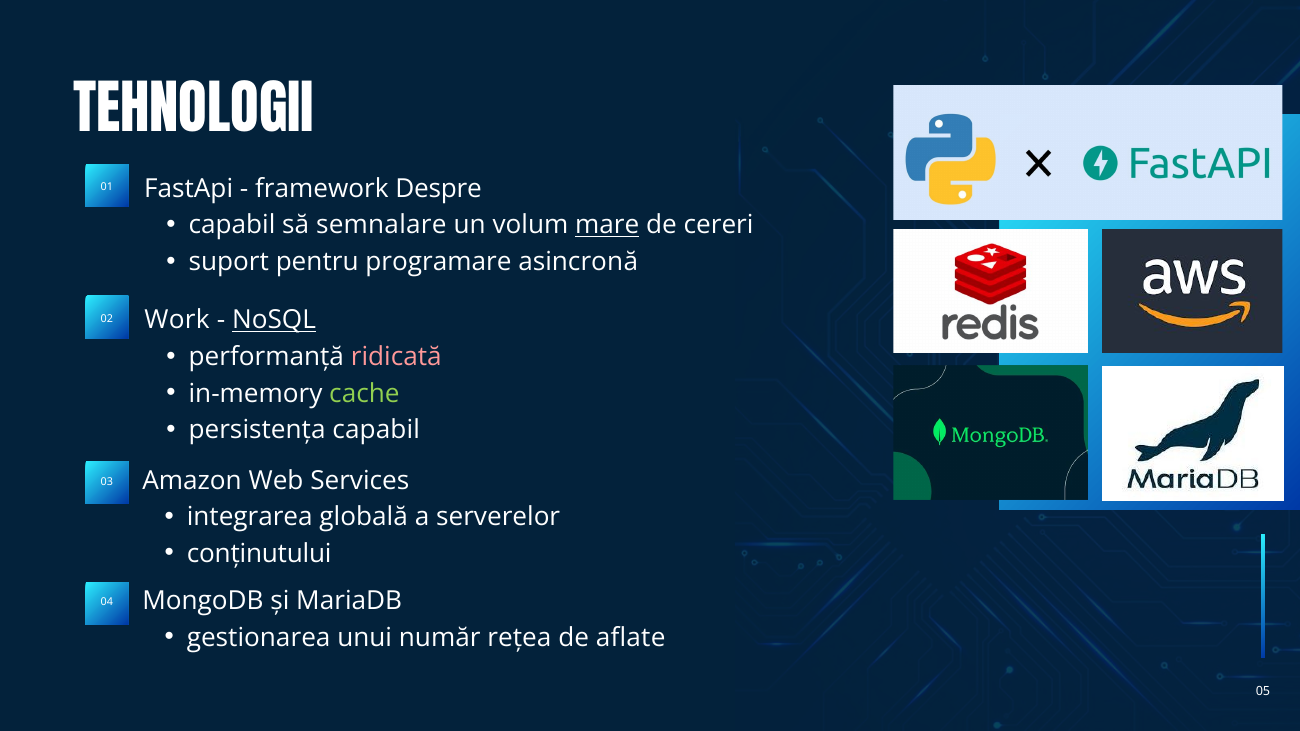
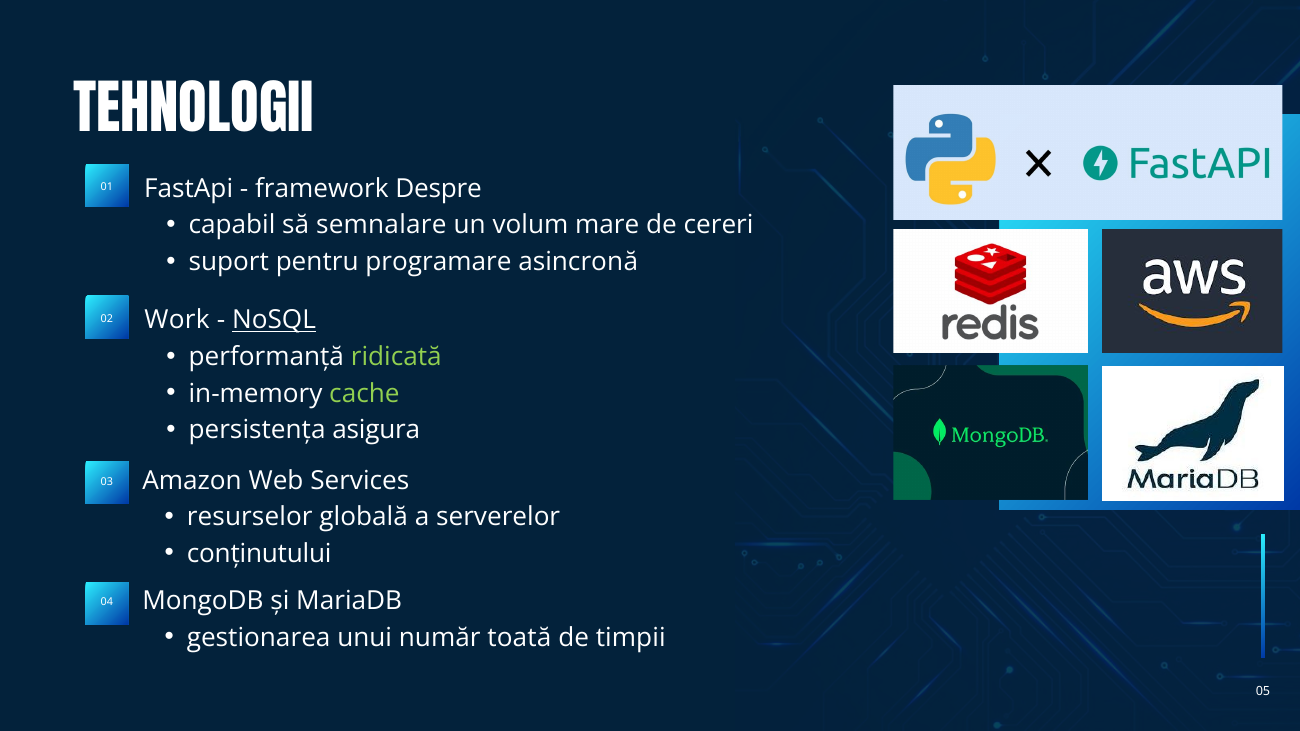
mare underline: present -> none (607, 225)
ridicată colour: pink -> light green (396, 357)
persistența capabil: capabil -> asigura (376, 430)
integrarea: integrarea -> resurselor (250, 517)
rețea: rețea -> toată (519, 638)
aflate: aflate -> timpii (631, 638)
